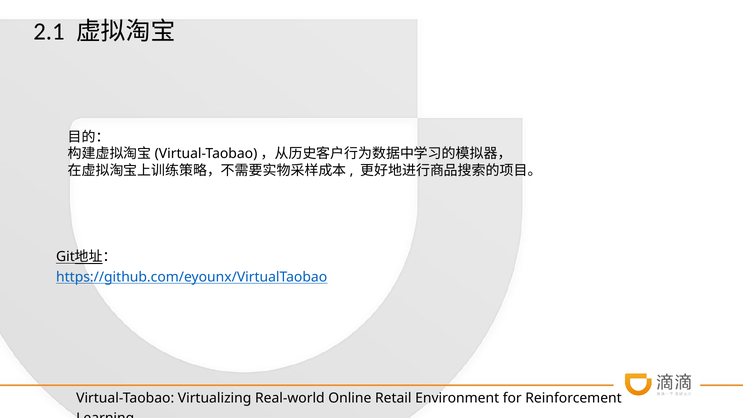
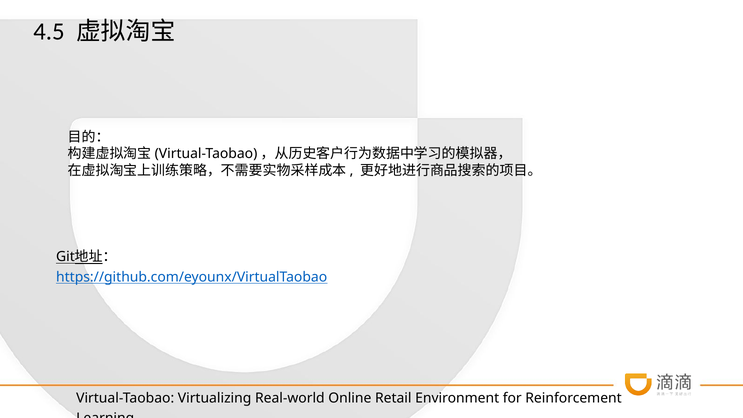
2.1: 2.1 -> 4.5 (49, 32)
